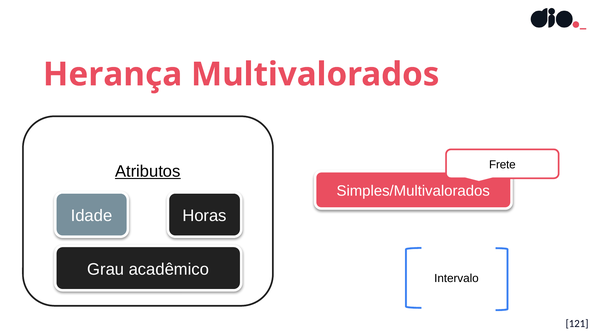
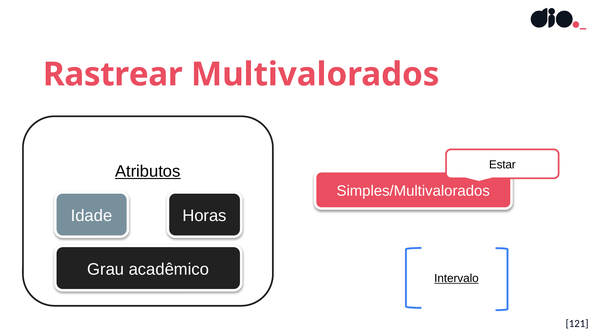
Herança: Herança -> Rastrear (113, 74)
Frete: Frete -> Estar (502, 165)
Intervalo underline: none -> present (456, 278)
